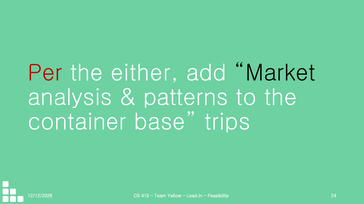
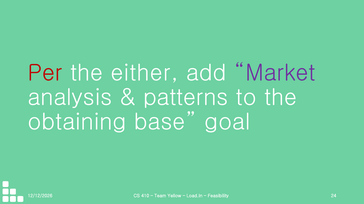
Market colour: black -> purple (275, 73)
container: container -> obtaining (77, 122)
trips: trips -> goal (227, 122)
